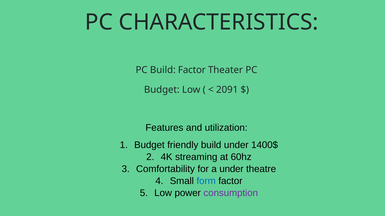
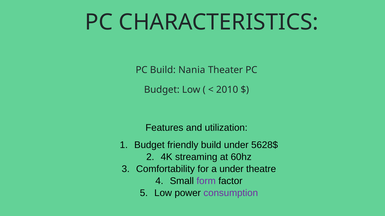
Build Factor: Factor -> Nania (192, 70)
2091: 2091 -> 2010 (227, 90)
1400$: 1400$ -> 5628$ (265, 145)
form colour: blue -> purple (206, 181)
